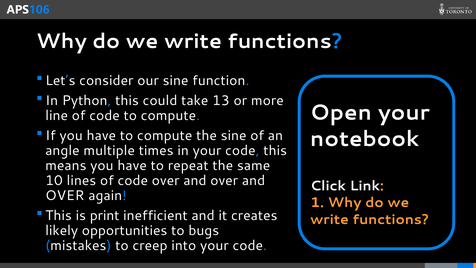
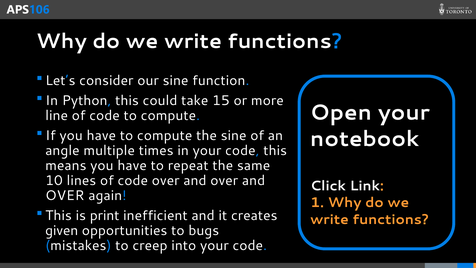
13: 13 -> 15 (221, 100)
likely: likely -> given (62, 230)
